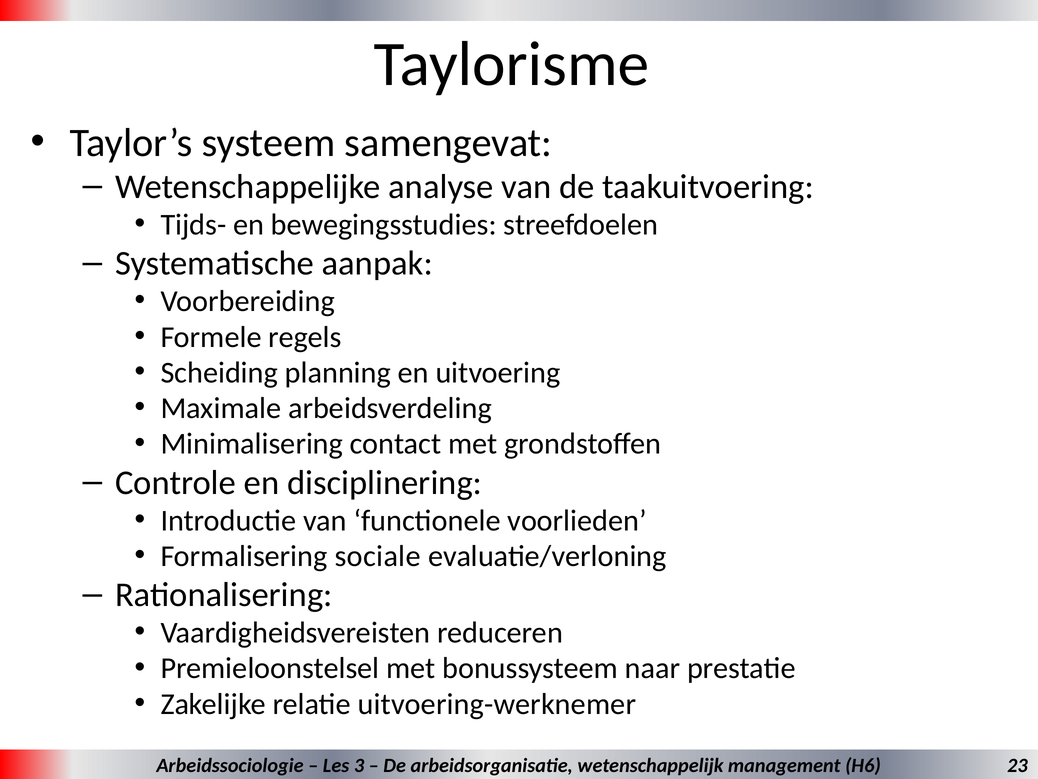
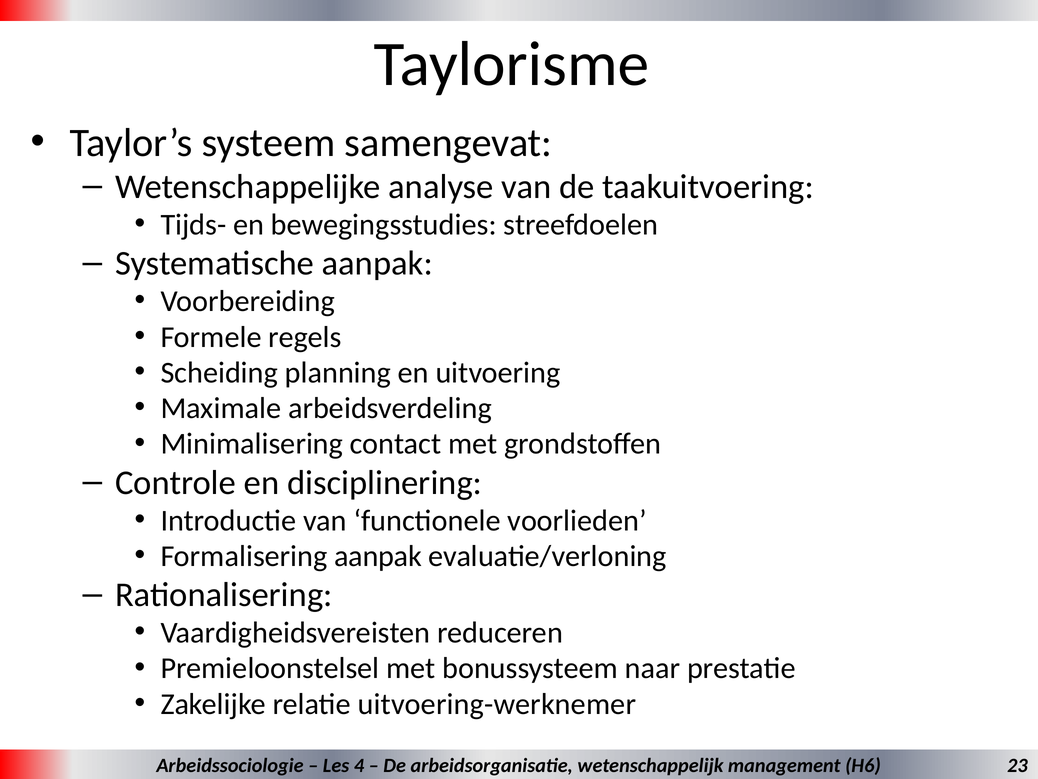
Formalisering sociale: sociale -> aanpak (378, 556)
3: 3 -> 4 (359, 765)
